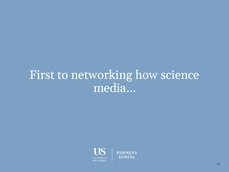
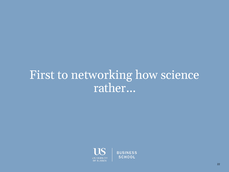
media…: media… -> rather… (115, 88)
